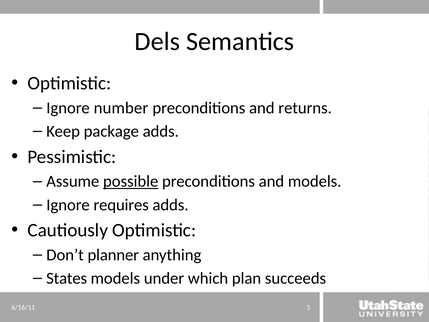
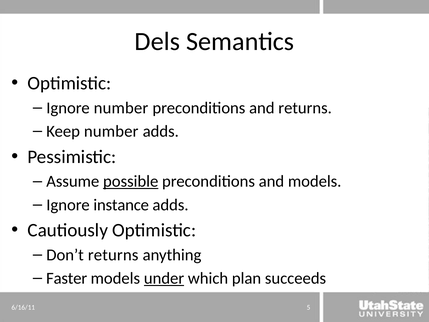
Keep package: package -> number (111, 131)
requires: requires -> instance (121, 205)
Don’t planner: planner -> returns (113, 255)
States: States -> Faster (67, 278)
under underline: none -> present (164, 278)
